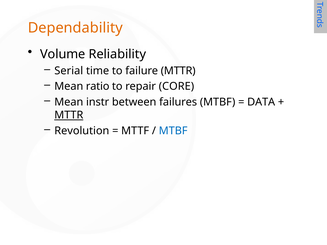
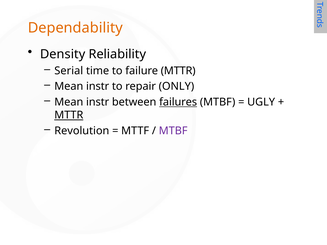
Volume: Volume -> Density (63, 54)
ratio: ratio -> instr (98, 86)
CORE: CORE -> ONLY (176, 86)
failures underline: none -> present (178, 102)
DATA: DATA -> UGLY (261, 102)
MTBF colour: blue -> purple (173, 131)
